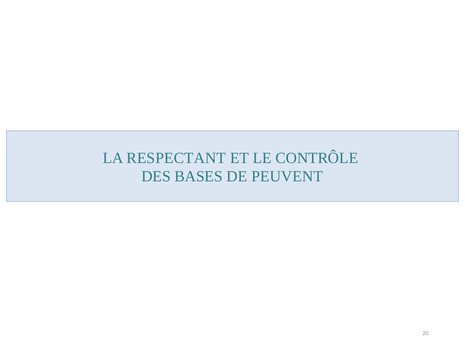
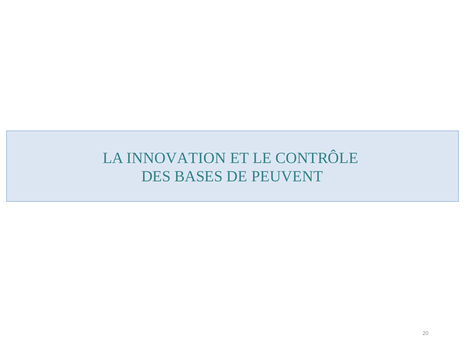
RESPECTANT: RESPECTANT -> INNOVATION (176, 158)
